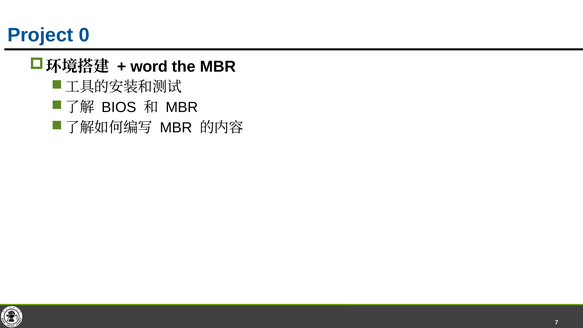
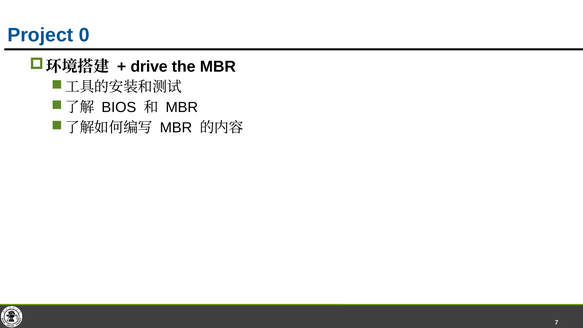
word: word -> drive (149, 67)
